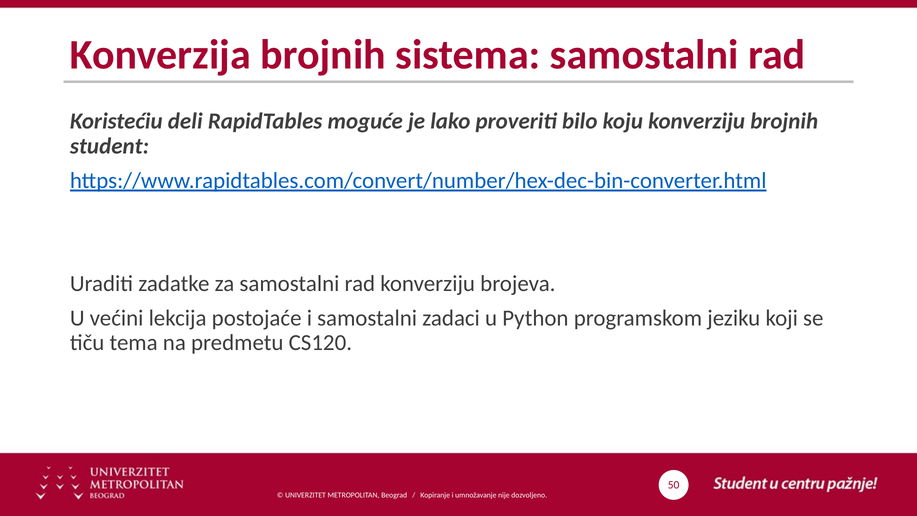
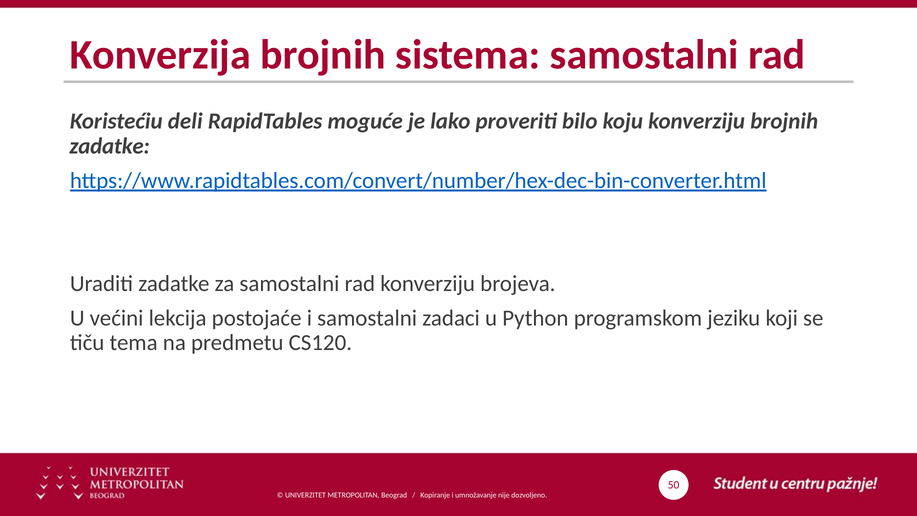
student: student -> zadatke (110, 146)
